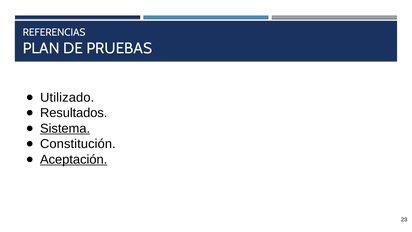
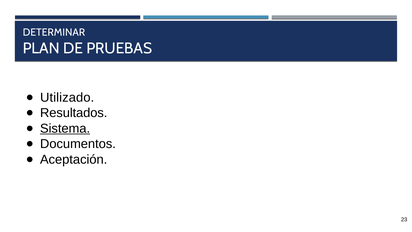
REFERENCIAS: REFERENCIAS -> DETERMINAR (54, 32)
Constitución: Constitución -> Documentos (78, 144)
Aceptación underline: present -> none (74, 159)
